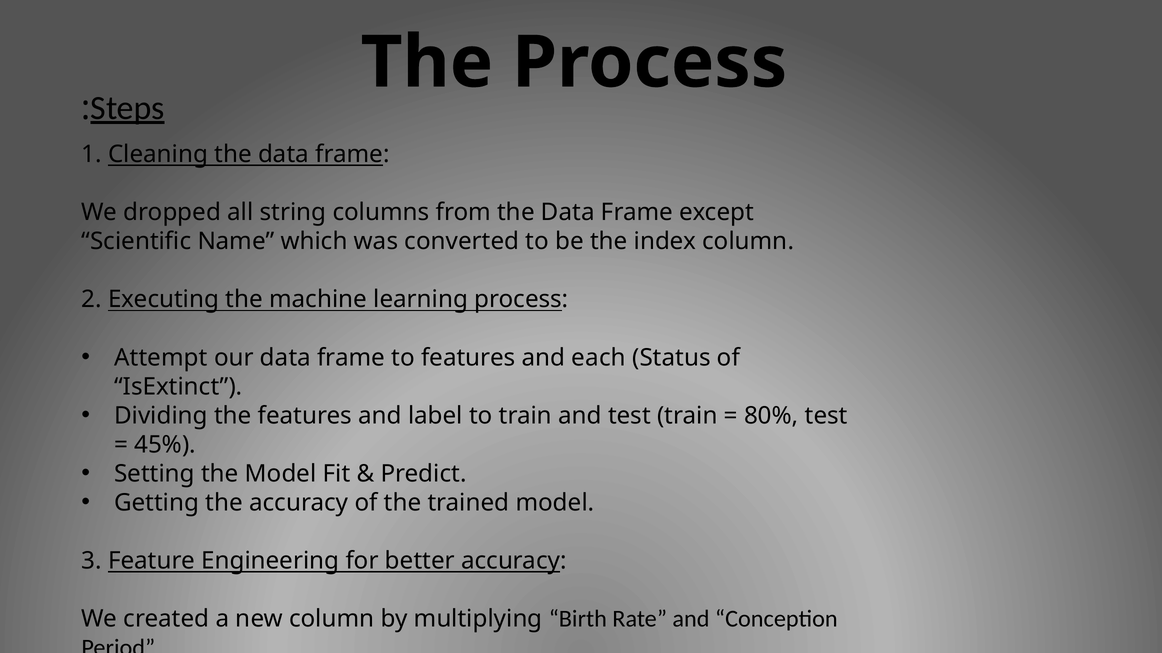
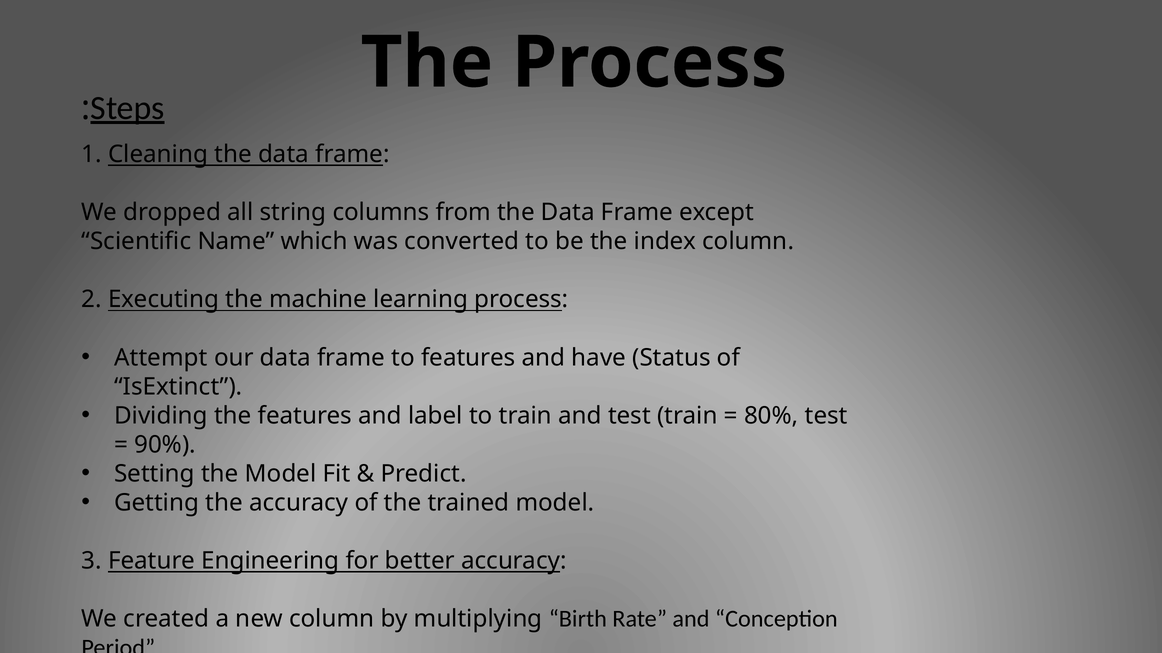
each: each -> have (599, 358)
45%: 45% -> 90% (165, 445)
